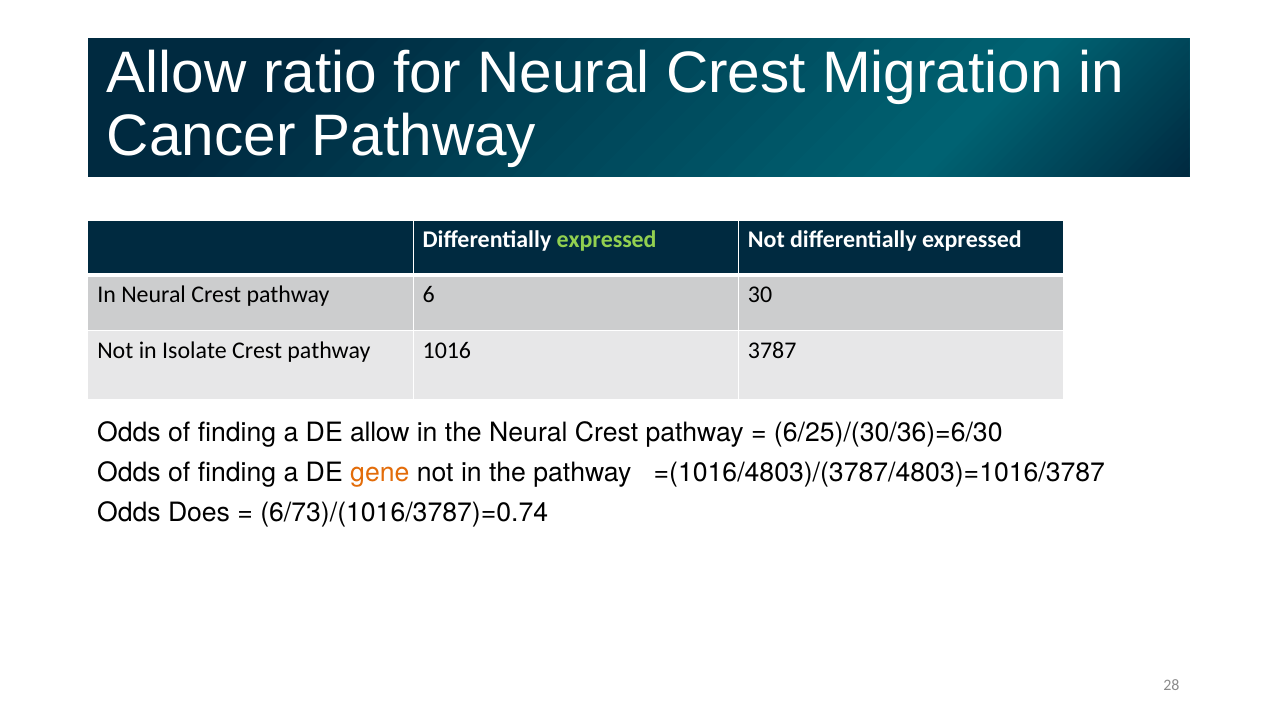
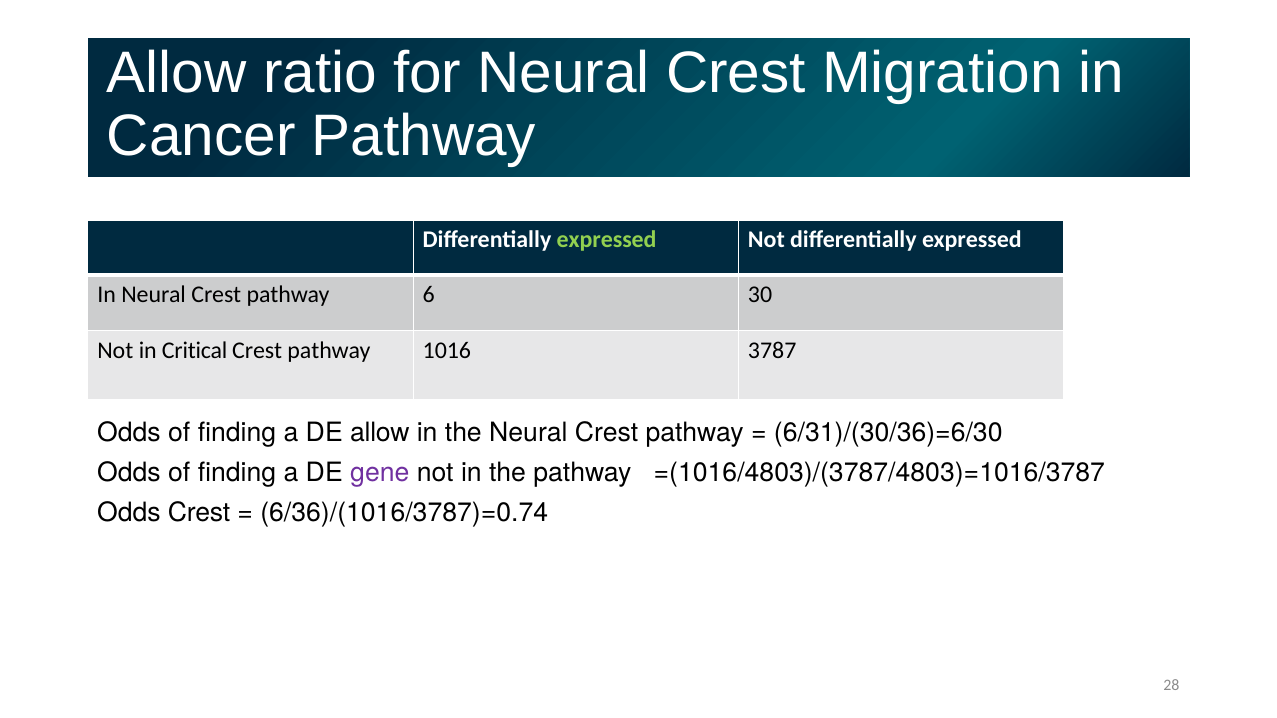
Isolate: Isolate -> Critical (195, 350)
6/25)/(30/36)=6/30: 6/25)/(30/36)=6/30 -> 6/31)/(30/36)=6/30 (888, 433)
gene colour: orange -> purple (380, 473)
Odds Does: Does -> Crest (199, 513)
6/73)/(1016/3787)=0.74: 6/73)/(1016/3787)=0.74 -> 6/36)/(1016/3787)=0.74 (404, 513)
